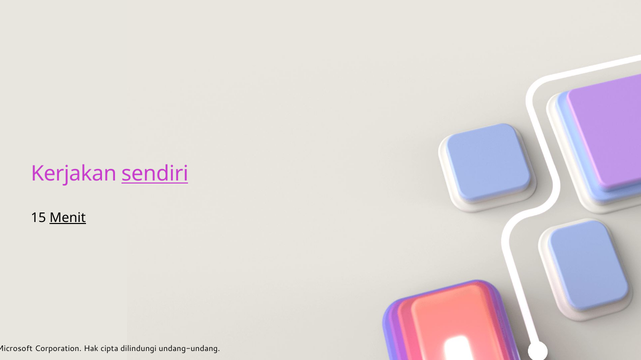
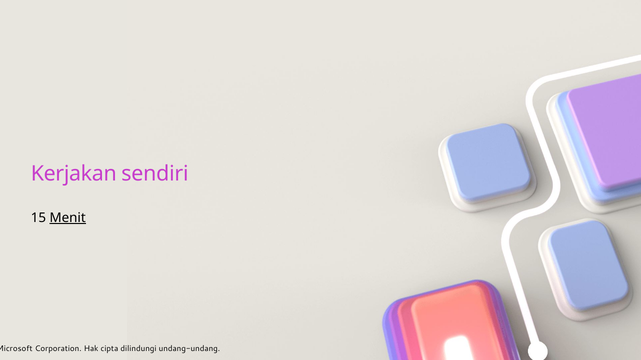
sendiri underline: present -> none (155, 174)
